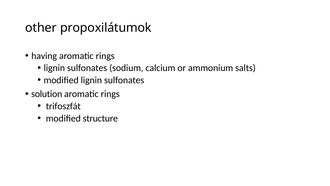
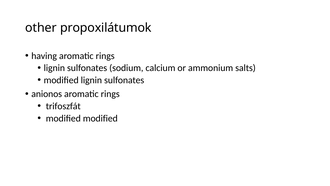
solution: solution -> anionos (47, 94)
modified structure: structure -> modified (100, 118)
